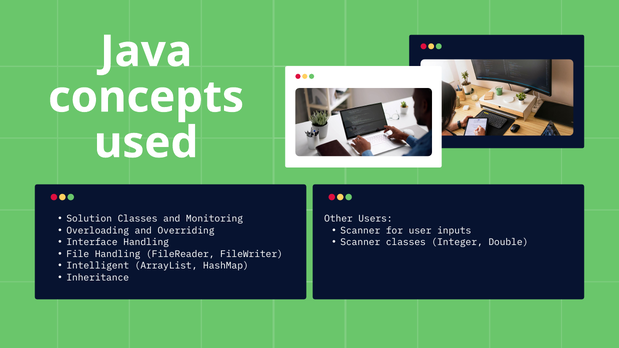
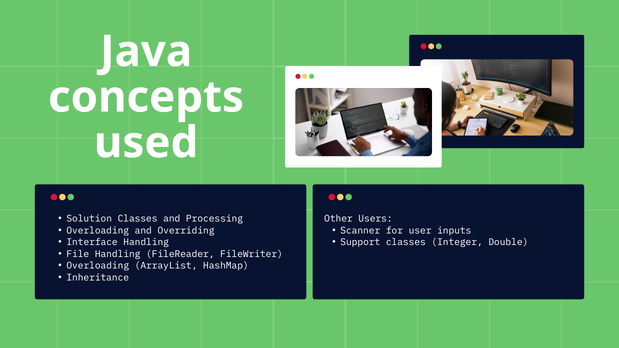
Monitoring: Monitoring -> Processing (214, 219)
Scanner: Scanner -> Support (360, 242)
Intelligent: Intelligent -> Overloading (98, 266)
